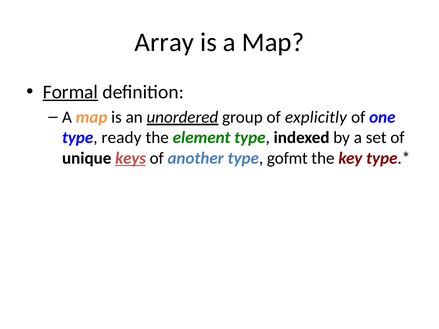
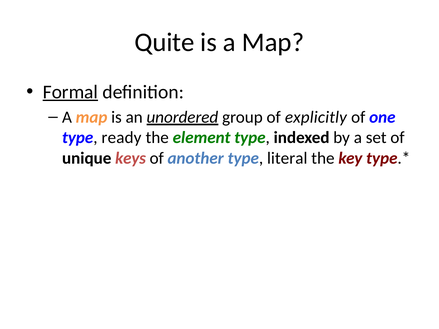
Array: Array -> Quite (164, 42)
keys underline: present -> none (131, 158)
gofmt: gofmt -> literal (287, 158)
